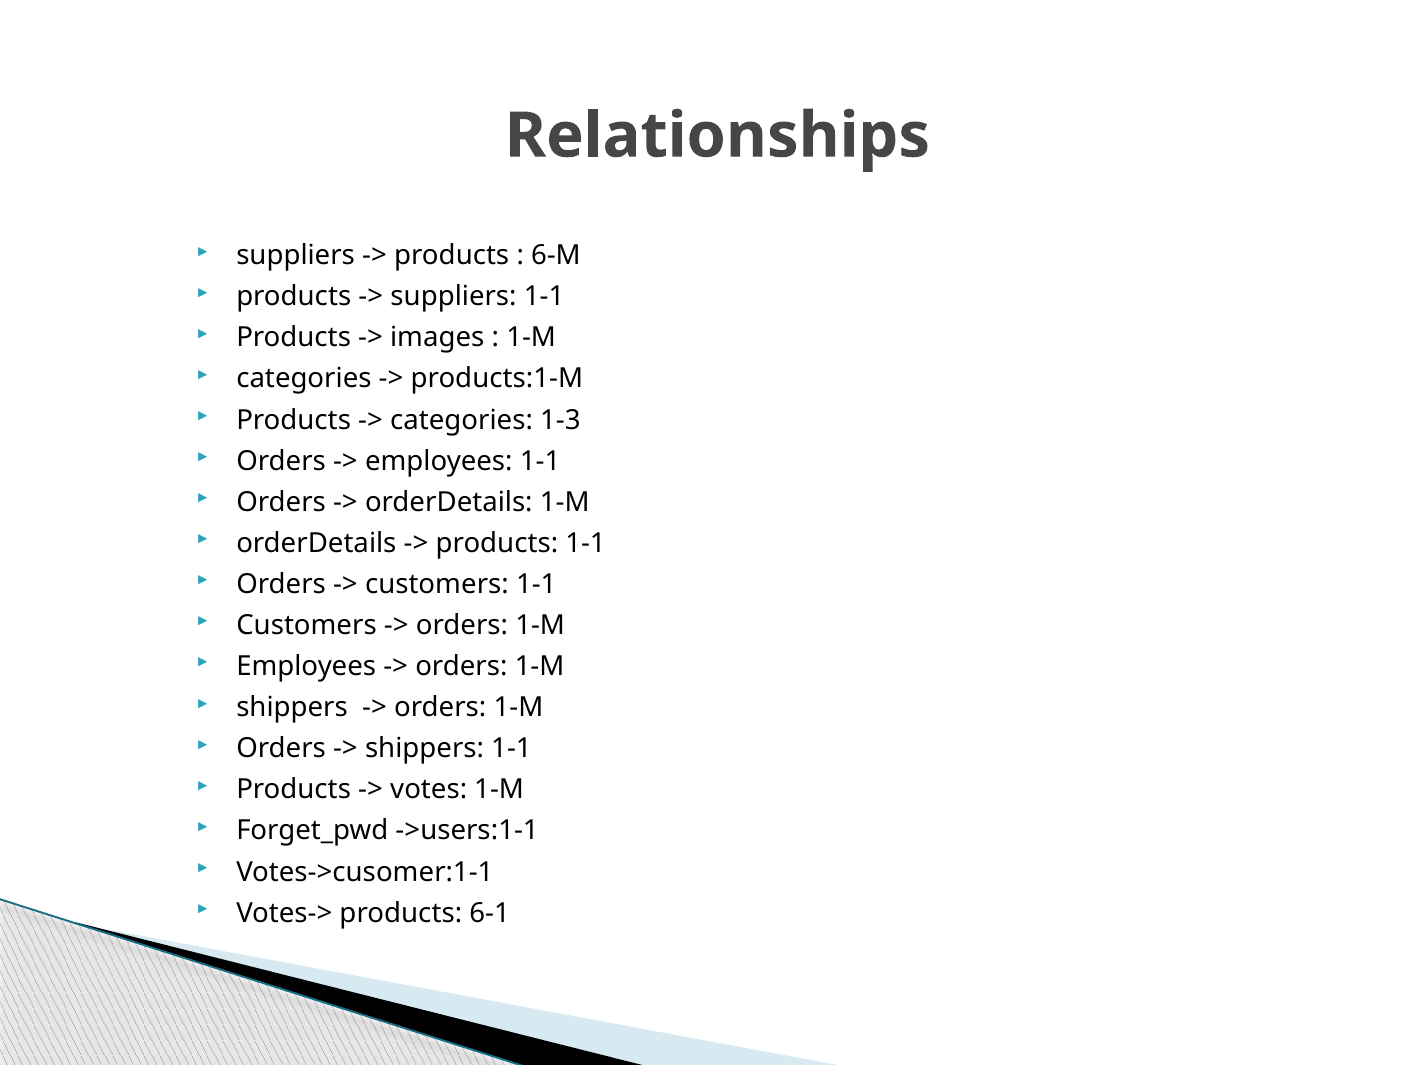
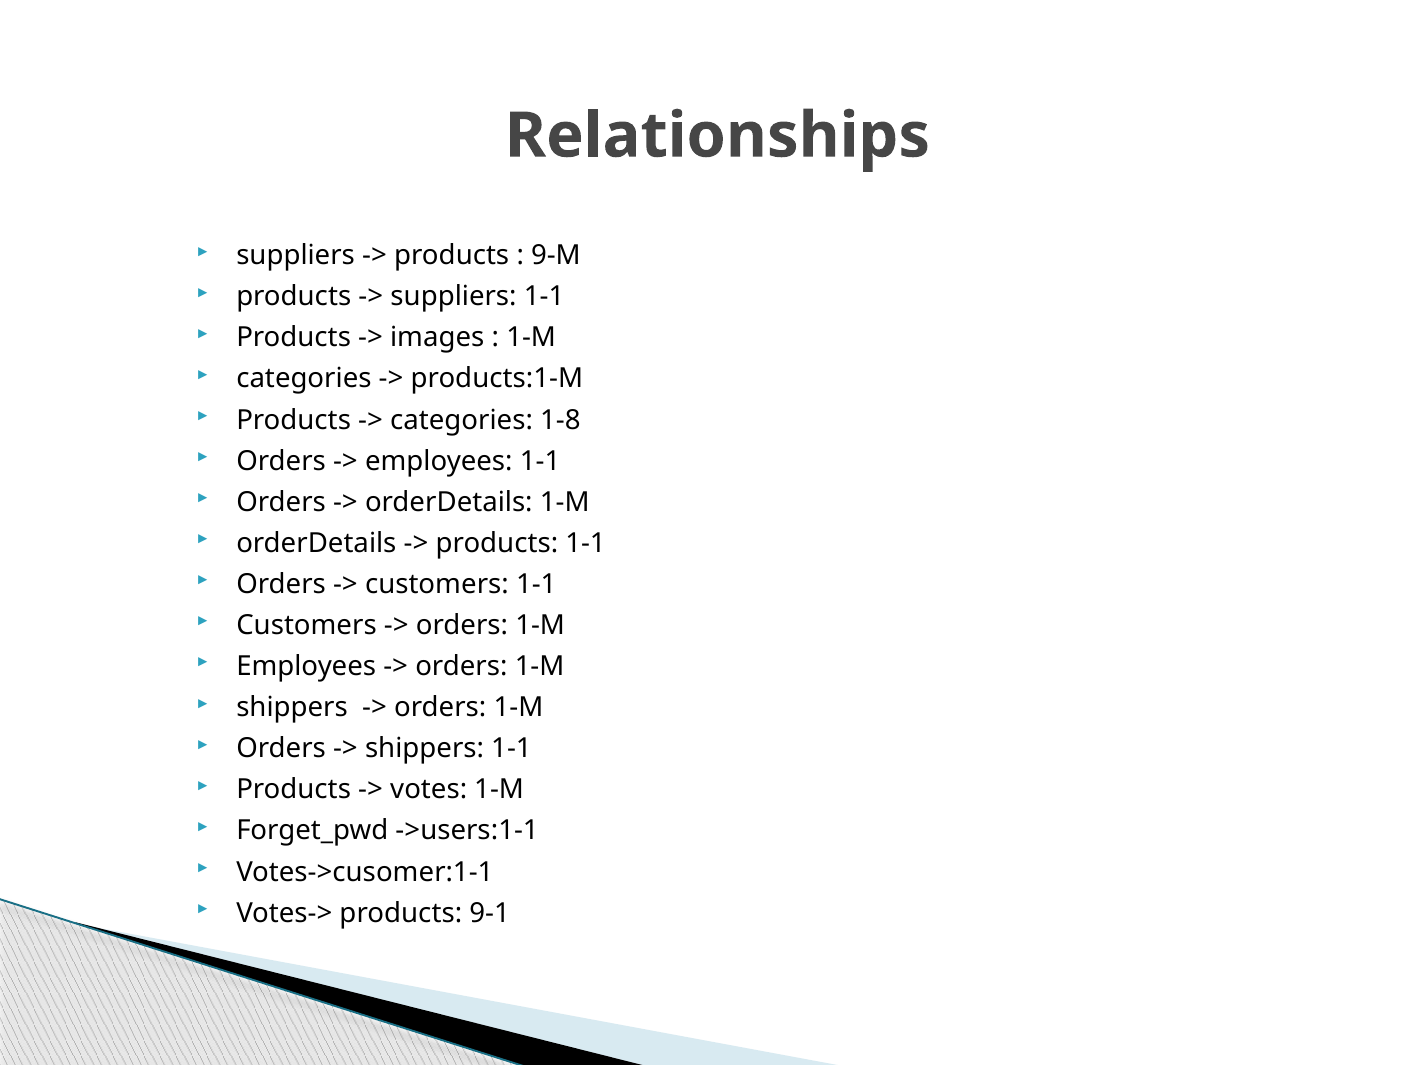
6-M: 6-M -> 9-M (556, 255)
1-3: 1-3 -> 1-8 (560, 420)
6-1: 6-1 -> 9-1 (490, 912)
